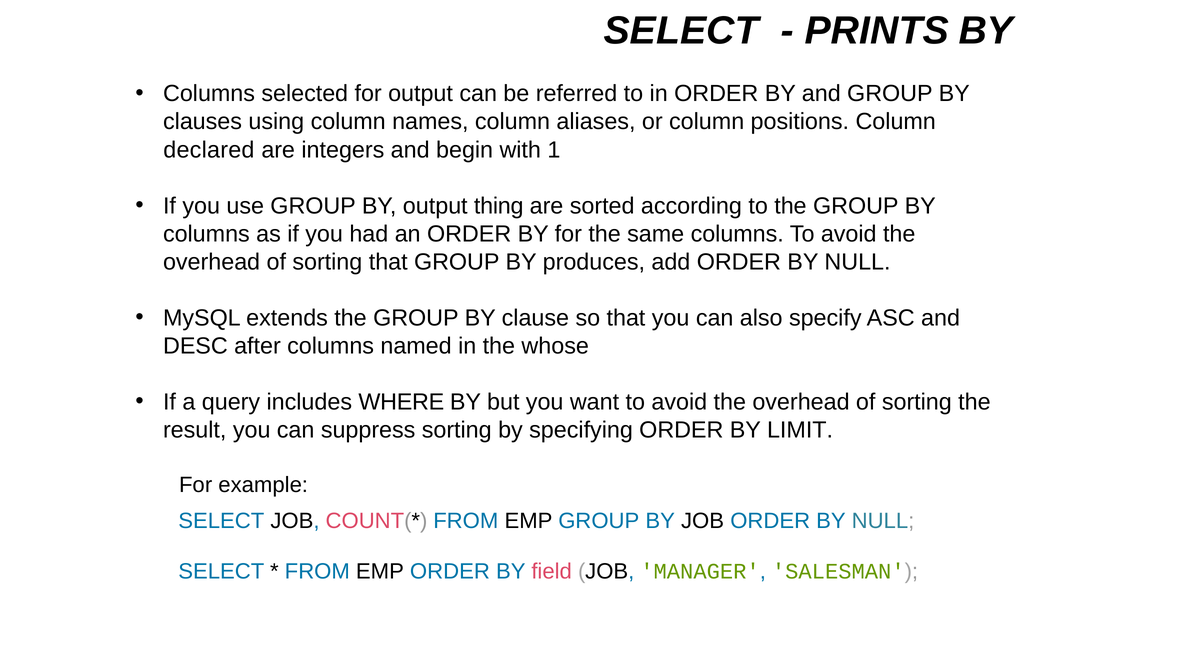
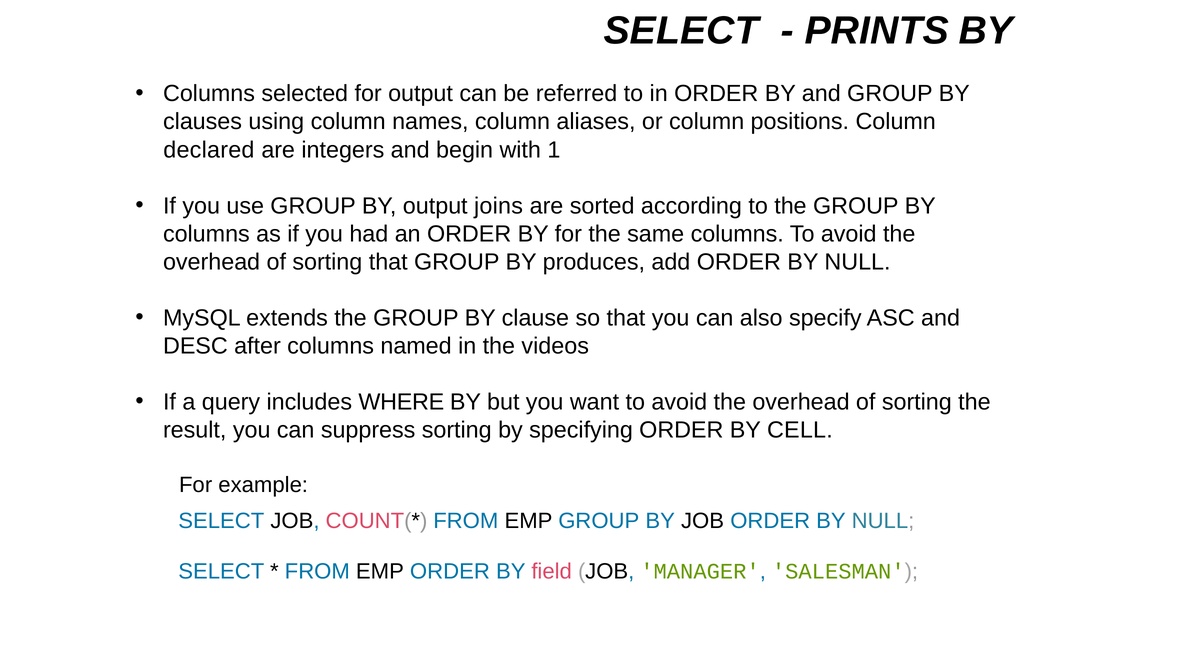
thing: thing -> joins (499, 206)
whose: whose -> videos (555, 346)
LIMIT: LIMIT -> CELL (800, 430)
